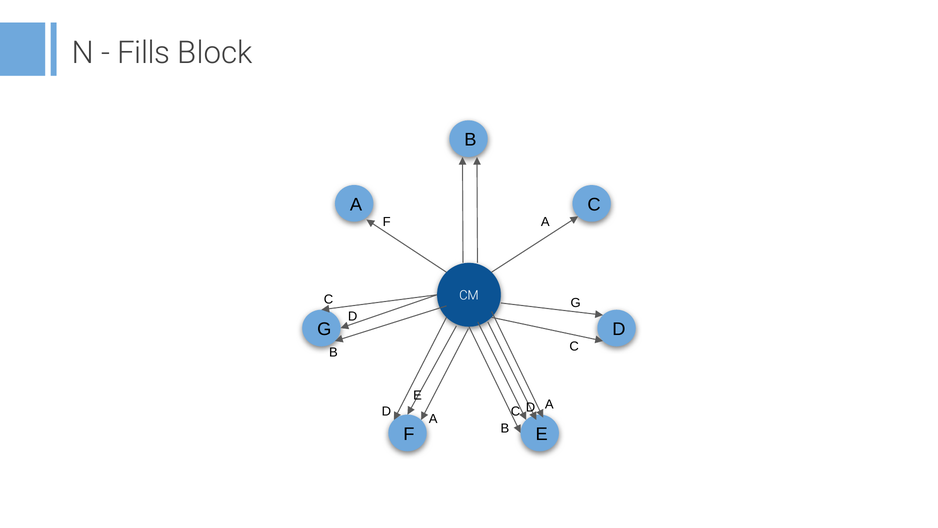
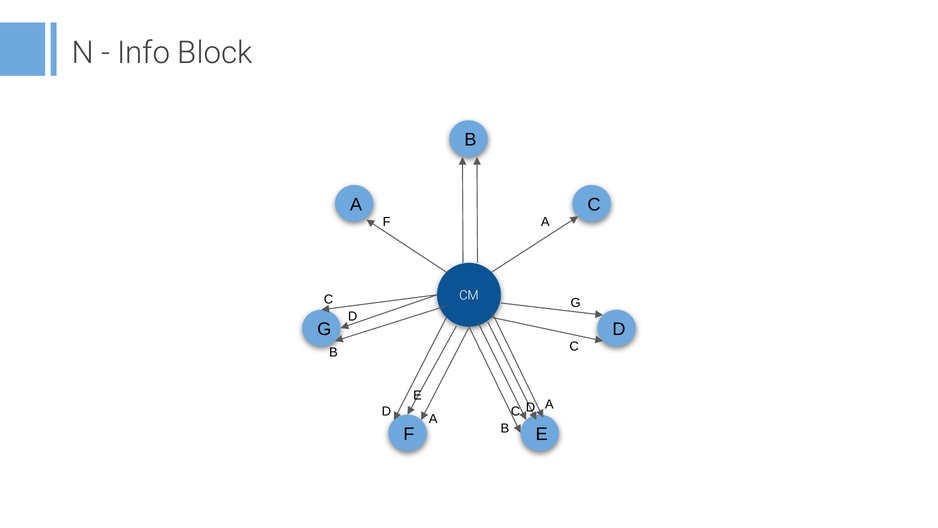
Fills: Fills -> Info (144, 53)
